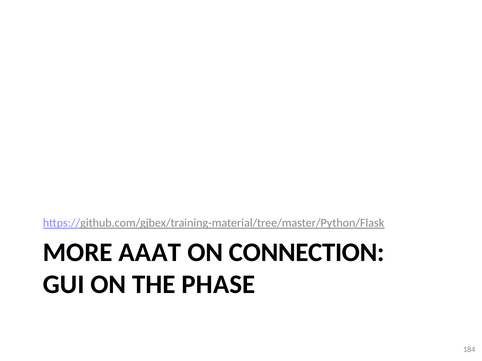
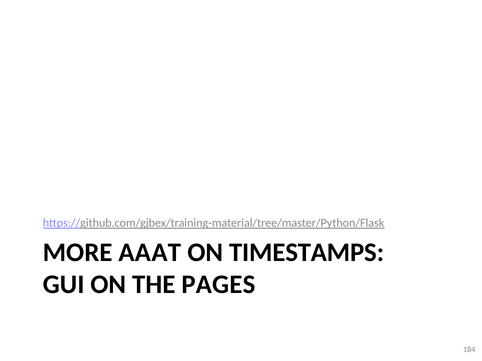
CONNECTION: CONNECTION -> TIMESTAMPS (307, 253)
PHASE: PHASE -> PAGES (218, 285)
